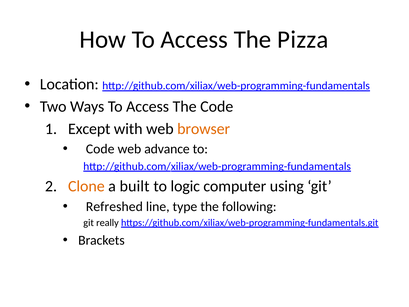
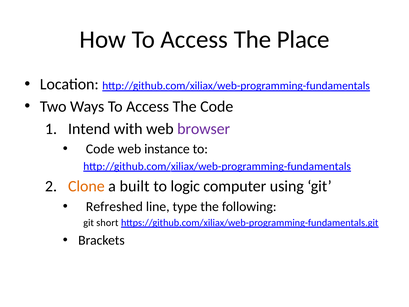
Pizza: Pizza -> Place (303, 40)
Except: Except -> Intend (89, 129)
browser colour: orange -> purple (204, 129)
advance: advance -> instance (167, 149)
really: really -> short (107, 223)
